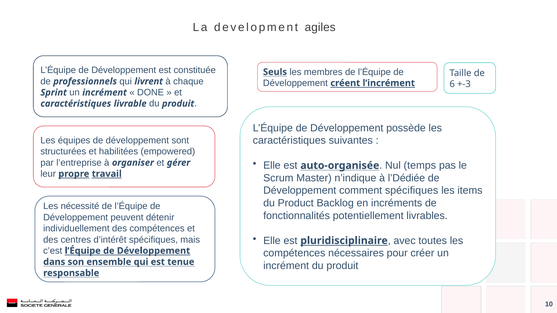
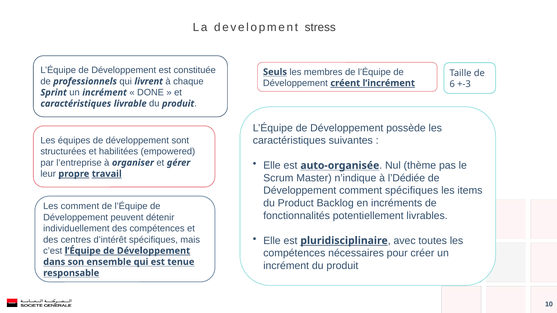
agiles: agiles -> stress (320, 27)
temps: temps -> thème (420, 166)
Les nécessité: nécessité -> comment (80, 206)
